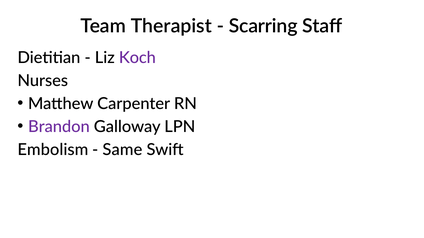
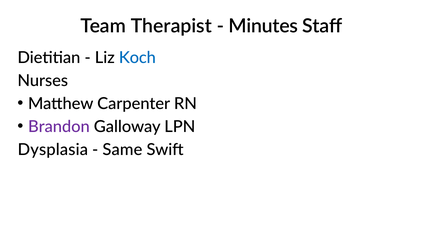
Scarring: Scarring -> Minutes (263, 26)
Koch colour: purple -> blue (137, 58)
Embolism: Embolism -> Dysplasia (53, 150)
